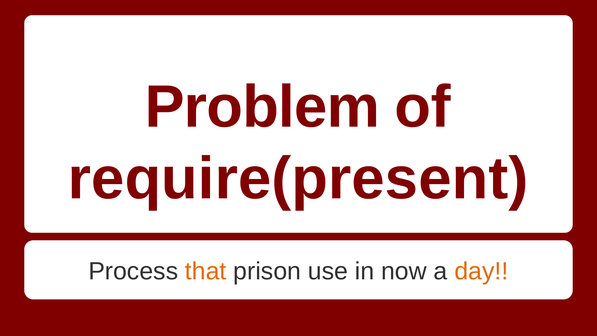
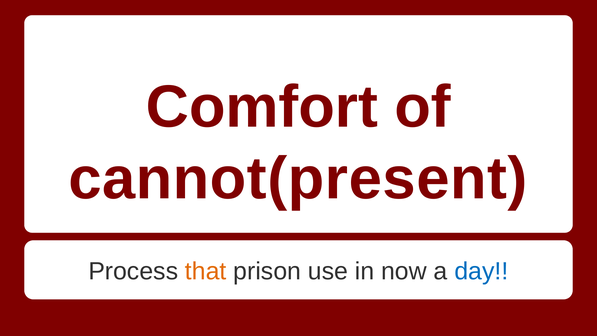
Problem: Problem -> Comfort (262, 107)
require(present: require(present -> cannot(present (298, 179)
day colour: orange -> blue (481, 271)
